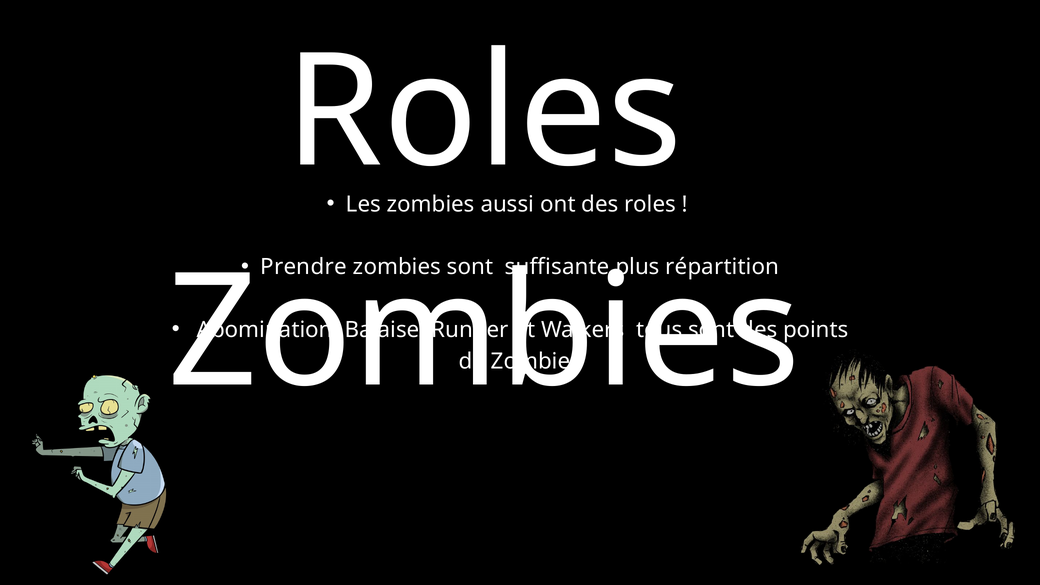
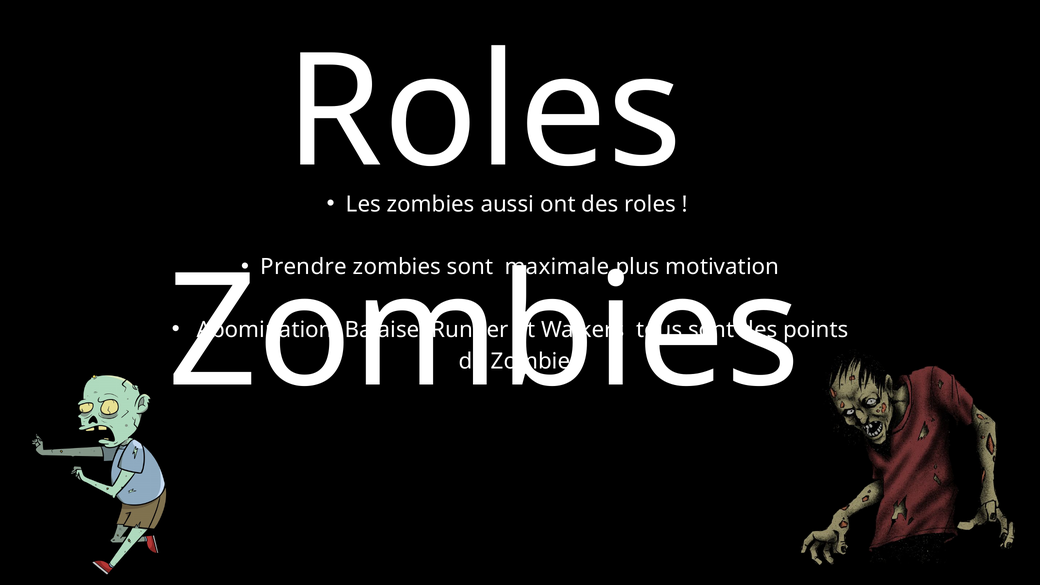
suffisante: suffisante -> maximale (557, 267)
répartition: répartition -> motivation (722, 267)
